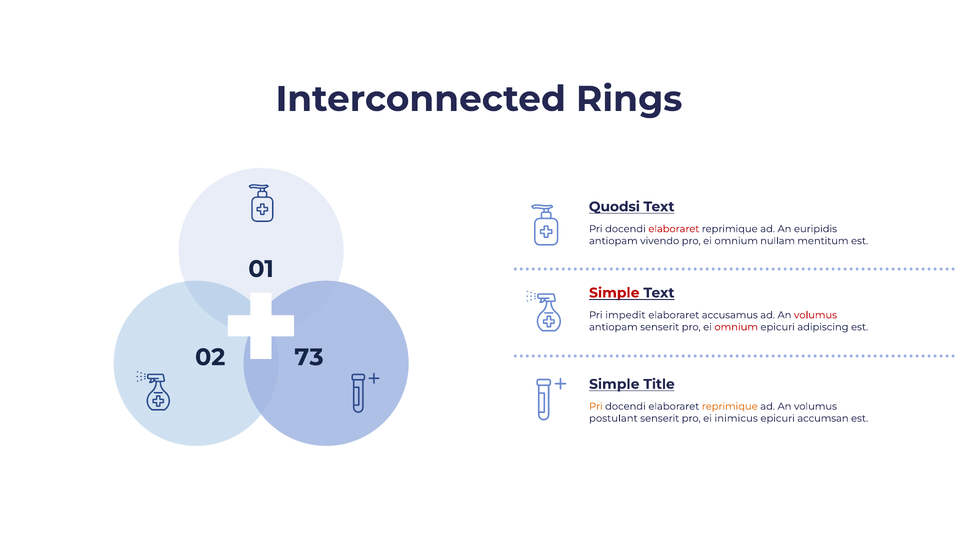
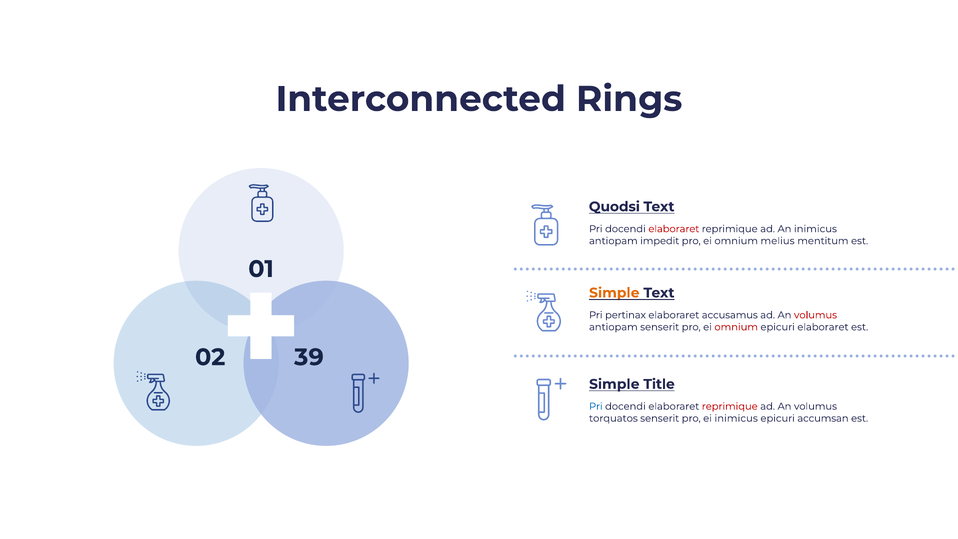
An euripidis: euripidis -> inimicus (815, 229)
vivendo: vivendo -> impedit (660, 241)
nullam: nullam -> melius (778, 241)
Simple colour: red -> orange (614, 293)
impedit: impedit -> pertinax (625, 315)
epicuri adipiscing: adipiscing -> elaboraret (823, 327)
73: 73 -> 39 (309, 357)
Pri colour: orange -> blue (596, 406)
reprimique colour: orange -> red (730, 406)
postulant: postulant -> torquatos (613, 418)
